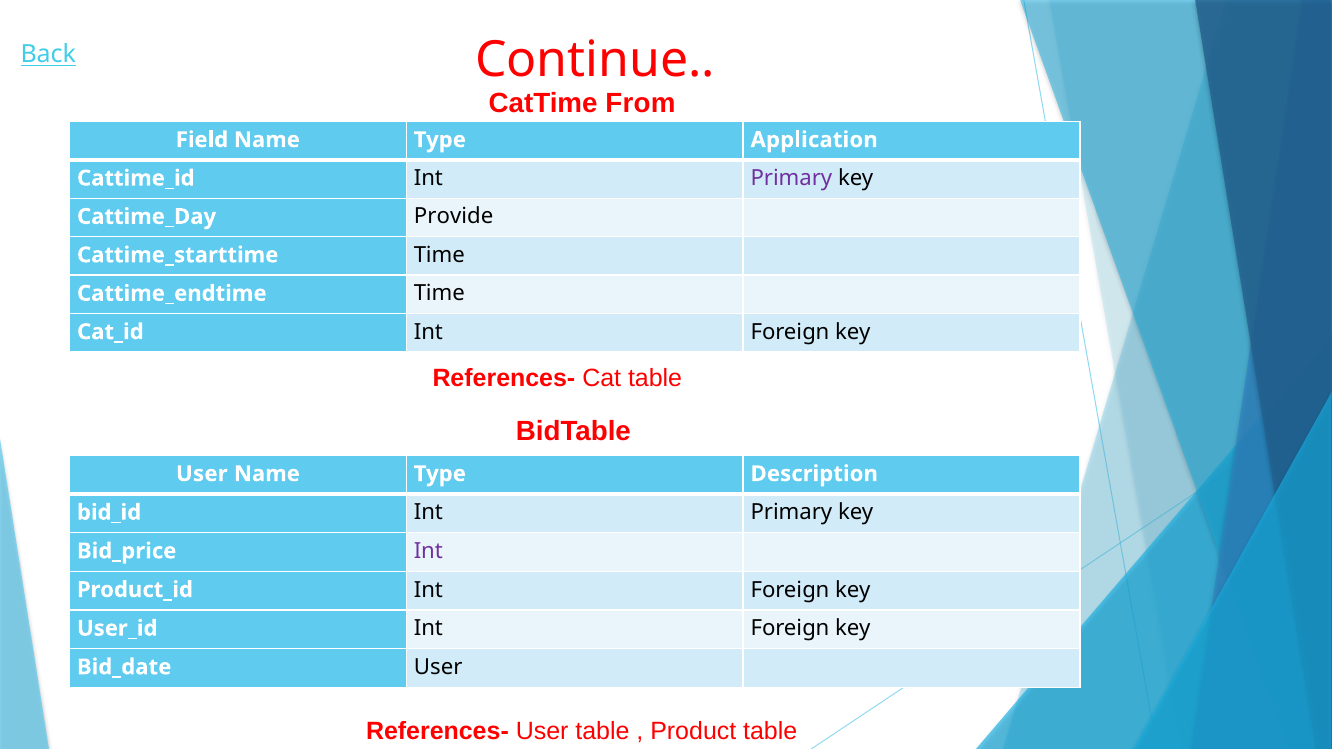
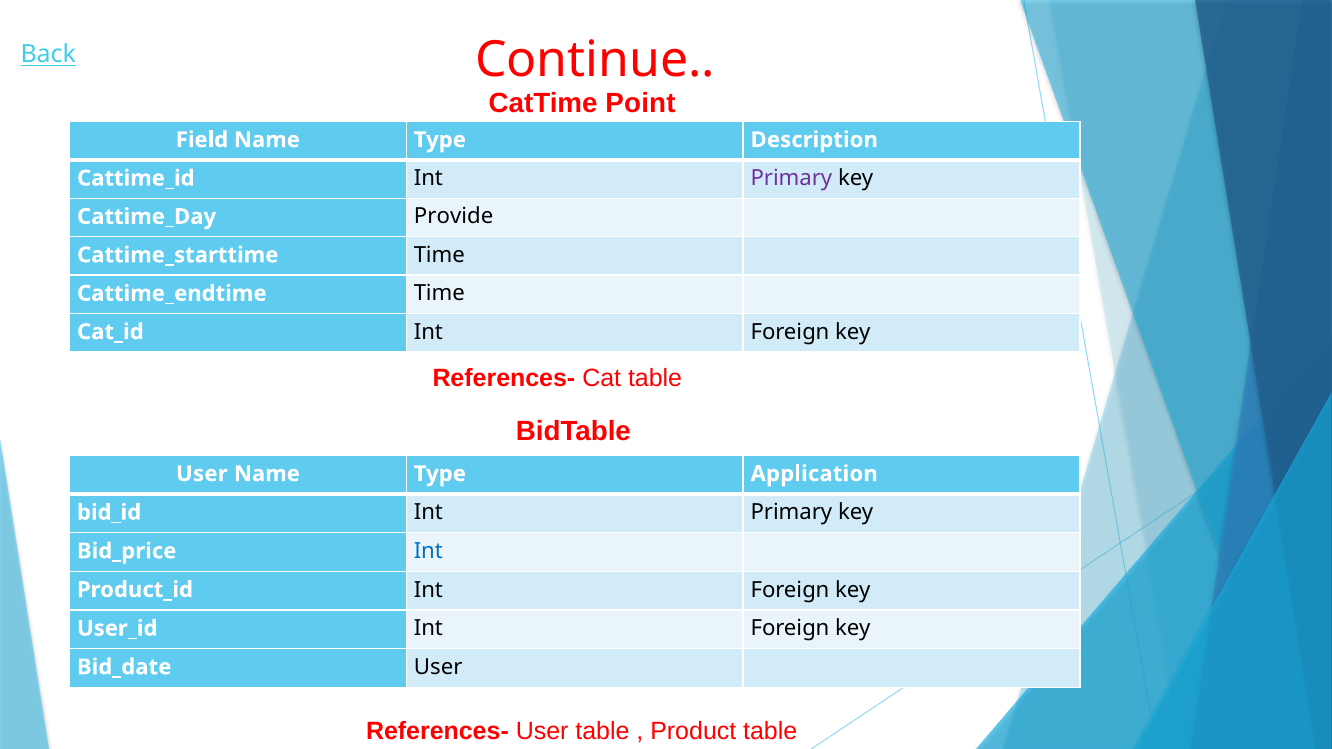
From: From -> Point (641, 104)
Application: Application -> Description (814, 140)
Description: Description -> Application (814, 474)
Int colour: purple -> blue (428, 551)
